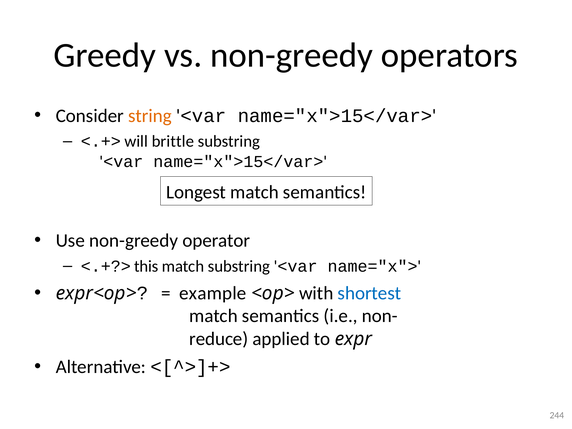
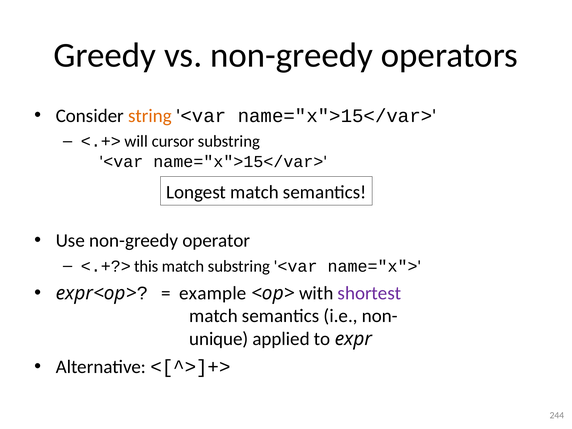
brittle: brittle -> cursor (173, 141)
shortest colour: blue -> purple (369, 293)
reduce: reduce -> unique (219, 339)
